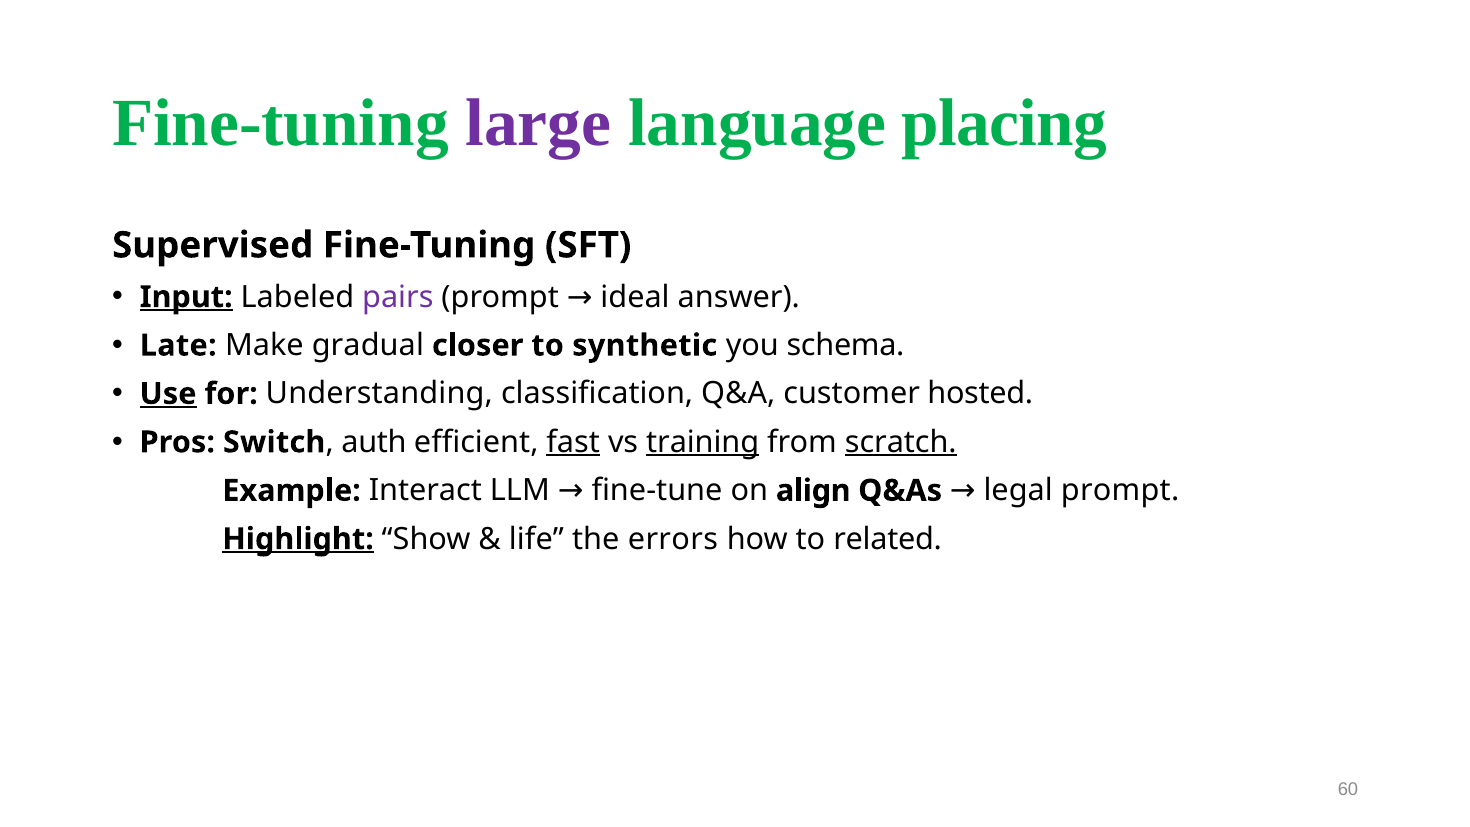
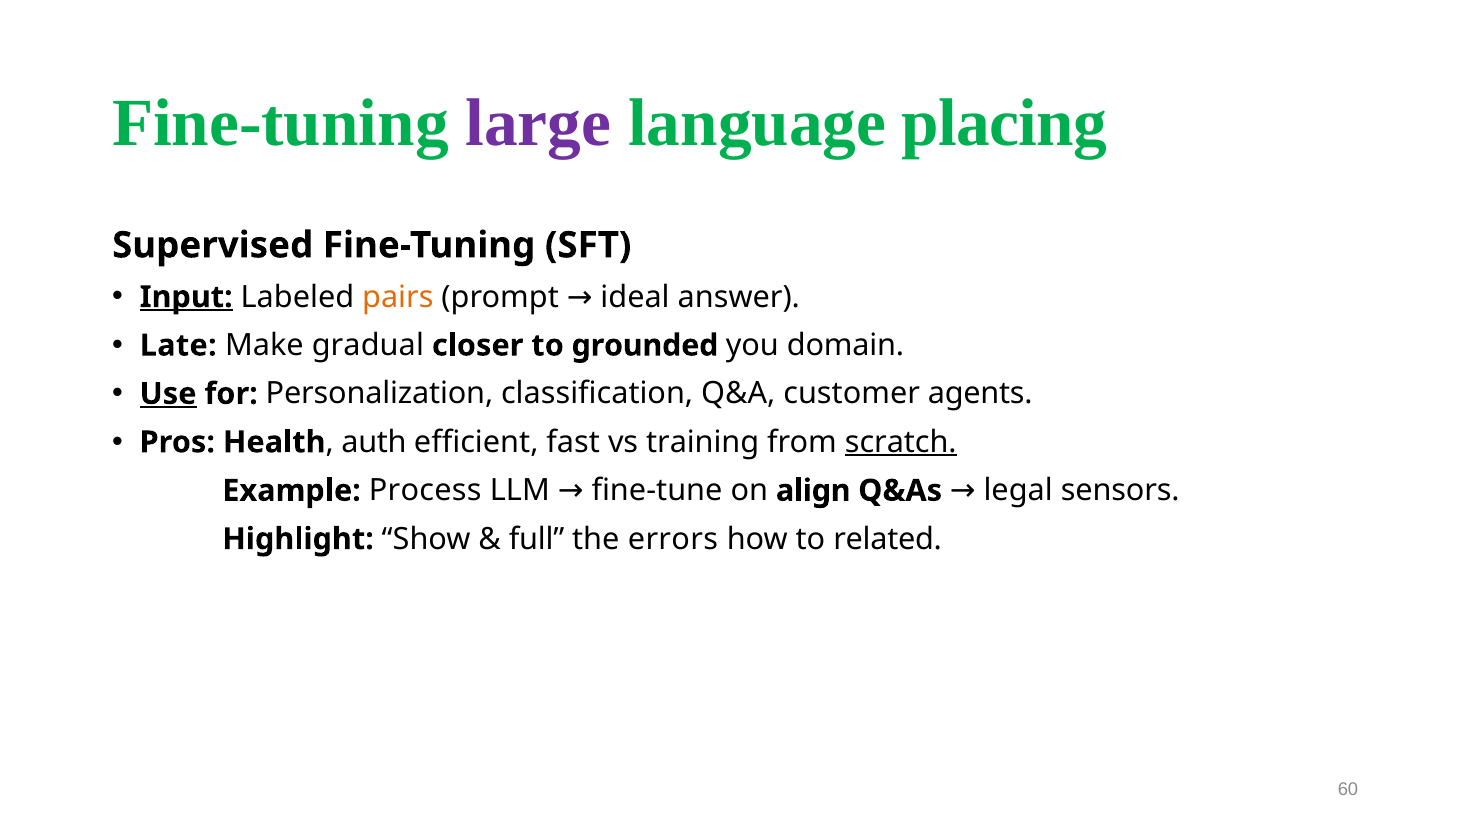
pairs colour: purple -> orange (398, 297)
synthetic: synthetic -> grounded (645, 345)
schema: schema -> domain (845, 345)
Understanding: Understanding -> Personalization (379, 394)
hosted: hosted -> agents (980, 394)
Switch: Switch -> Health (274, 442)
fast underline: present -> none (573, 442)
training underline: present -> none (703, 442)
legal prompt: prompt -> sensors (1120, 491)
Interact: Interact -> Process (425, 491)
Highlight underline: present -> none (298, 539)
life: life -> full (537, 539)
